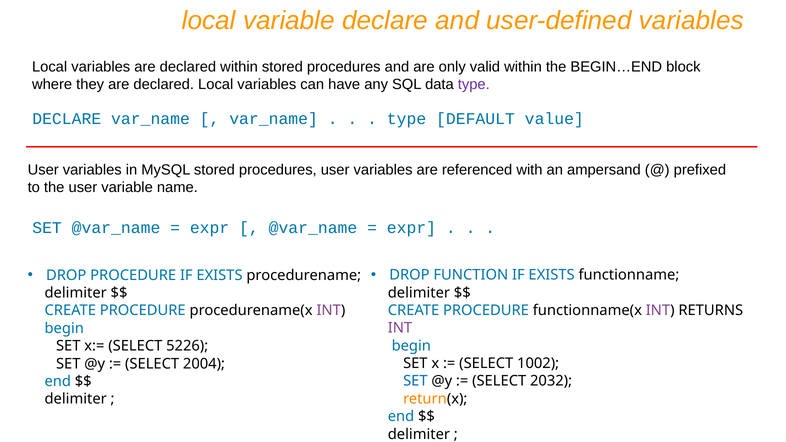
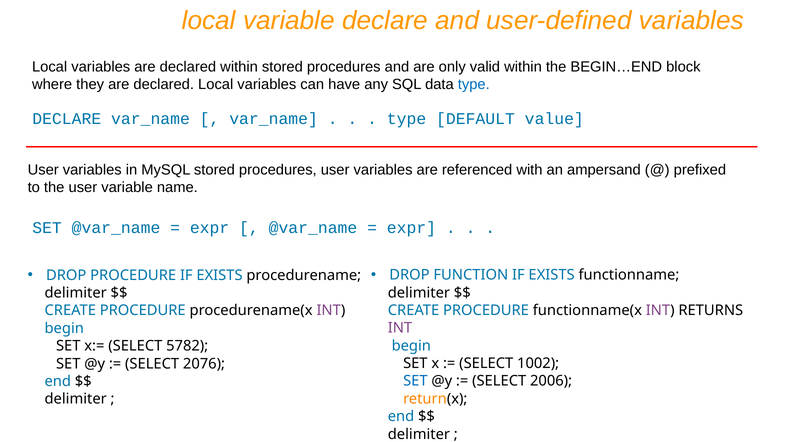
type colour: purple -> blue (474, 84)
5226: 5226 -> 5782 (187, 346)
2004: 2004 -> 2076 (204, 364)
2032: 2032 -> 2006 (551, 381)
